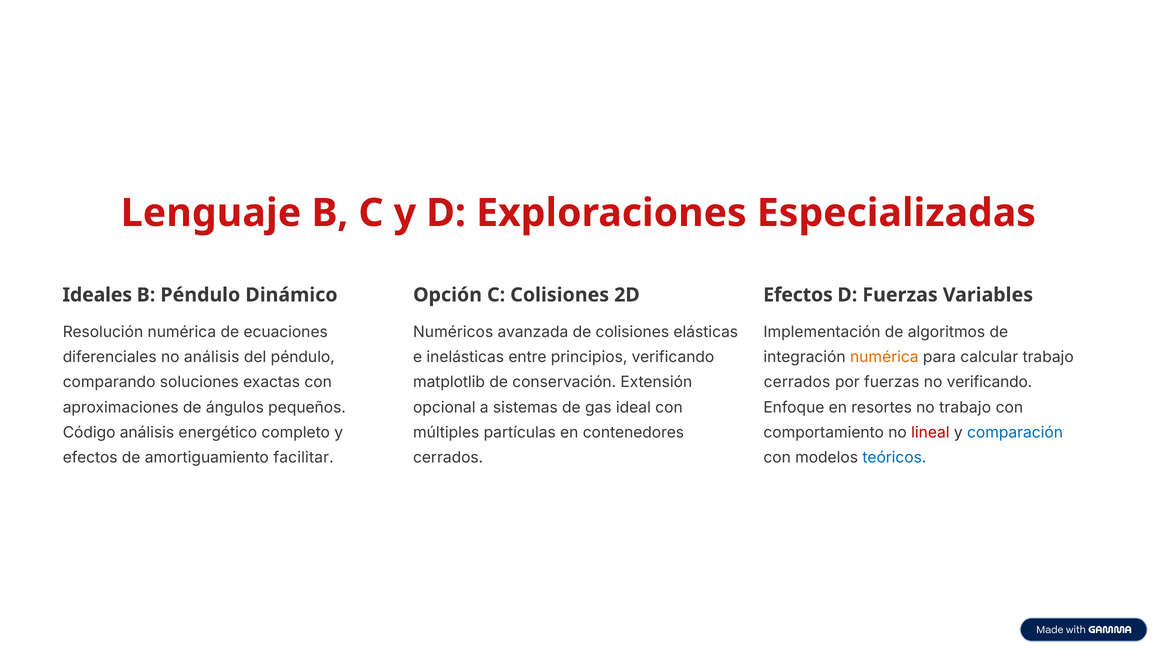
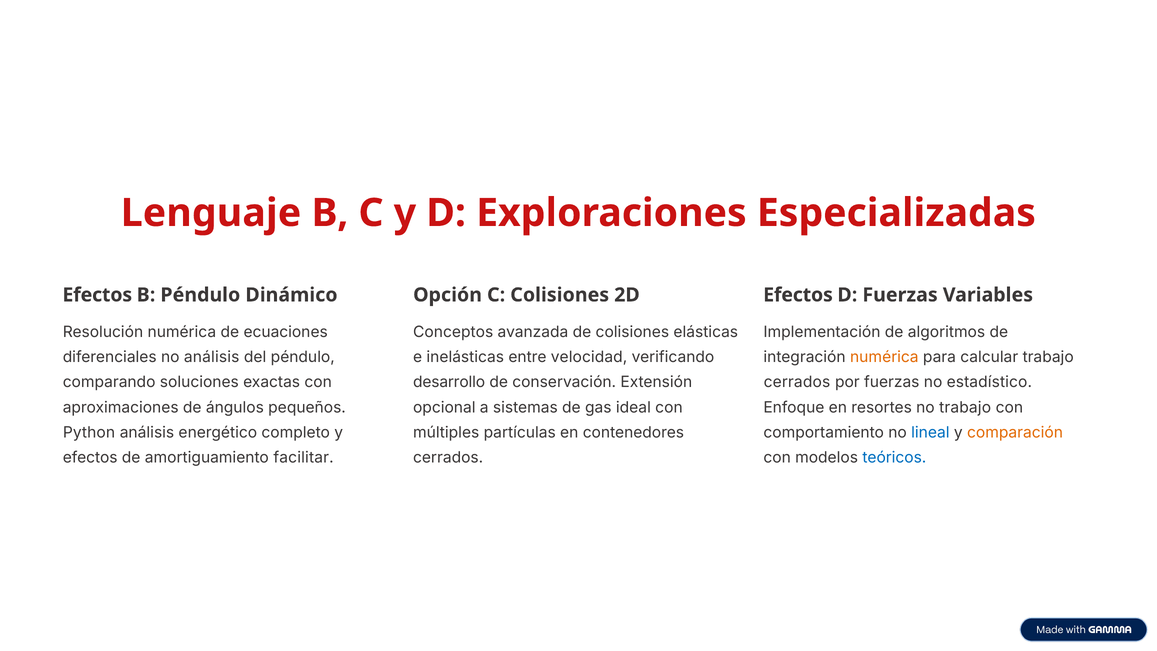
Ideales: Ideales -> Efectos (97, 295)
Numéricos: Numéricos -> Conceptos (453, 332)
principios: principios -> velocidad (589, 357)
matplotlib: matplotlib -> desarrollo (449, 382)
no verificando: verificando -> estadístico (989, 382)
Código: Código -> Python (89, 432)
lineal colour: red -> blue (930, 432)
comparación colour: blue -> orange (1015, 432)
